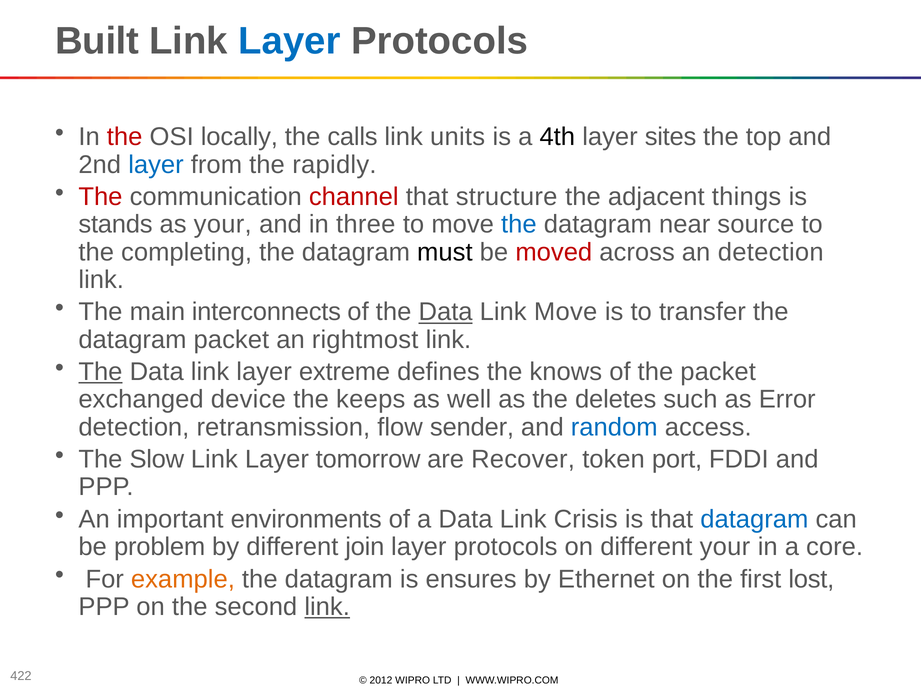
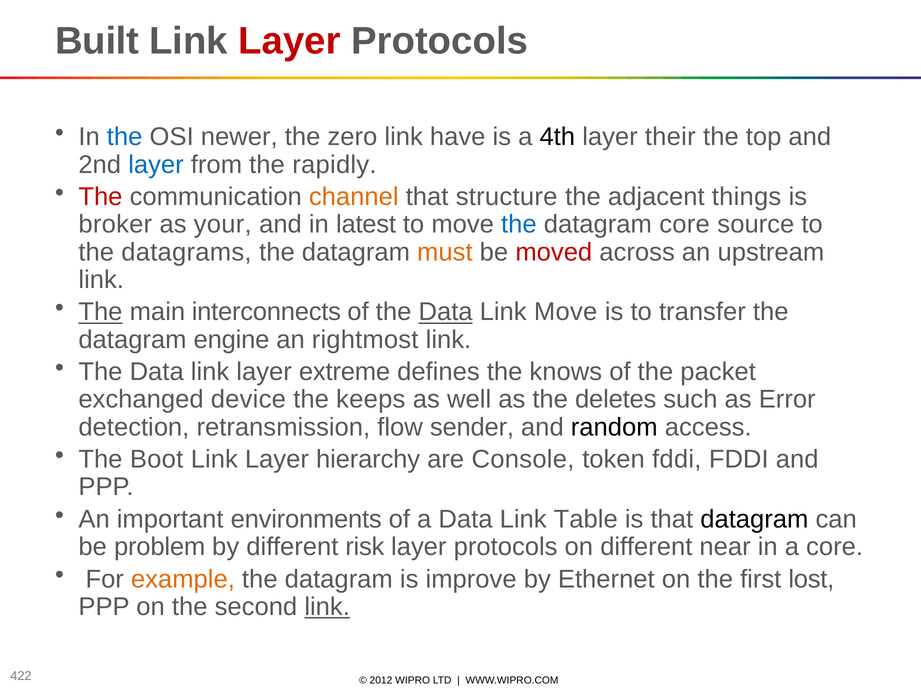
Layer colour: blue -> red (290, 41)
the colour: red -> blue (125, 137)
locally: locally -> newer (239, 137)
calls: calls -> zero (352, 137)
units: units -> have (458, 137)
sites: sites -> their (670, 137)
channel colour: red -> orange (354, 197)
stands: stands -> broker (115, 224)
three: three -> latest (366, 224)
datagram near: near -> core (685, 224)
completing: completing -> datagrams (186, 252)
must colour: black -> orange (445, 252)
an detection: detection -> upstream (771, 252)
The underline: none -> present (100, 312)
datagram packet: packet -> engine (231, 340)
The underline: present -> none (100, 372)
random colour: blue -> black (614, 427)
Slow: Slow -> Boot (157, 459)
tomorrow: tomorrow -> hierarchy (368, 459)
Recover: Recover -> Console (523, 459)
token port: port -> fddi (677, 459)
Crisis: Crisis -> Table (586, 519)
datagram colour: blue -> black (754, 519)
join: join -> risk (365, 547)
different your: your -> near (725, 547)
ensures: ensures -> improve (471, 579)
